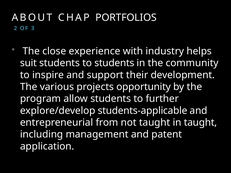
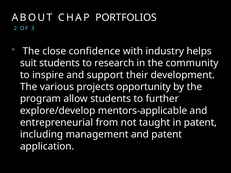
experience: experience -> confidence (95, 51)
to students: students -> research (114, 63)
students-applicable: students-applicable -> mentors-applicable (143, 111)
in taught: taught -> patent (200, 123)
